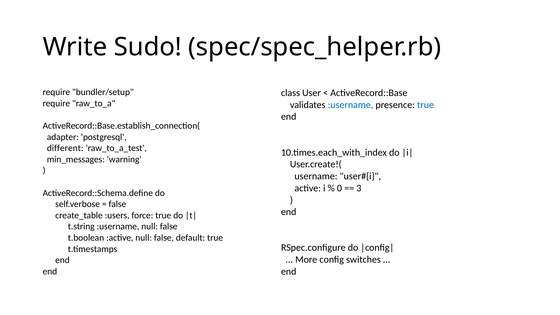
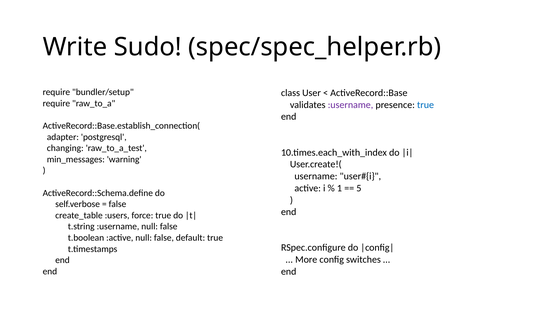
:username colour: blue -> purple (350, 105)
different: different -> changing (65, 148)
0: 0 -> 1 (339, 188)
3: 3 -> 5 (359, 188)
